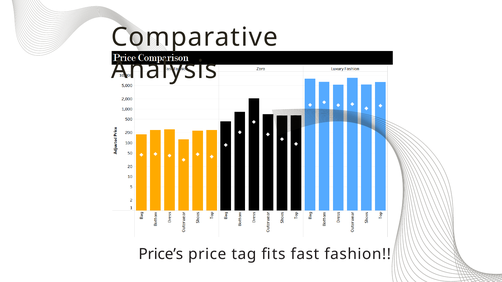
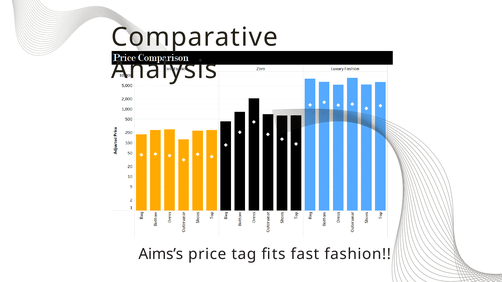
Price’s: Price’s -> Aims’s (161, 255)
